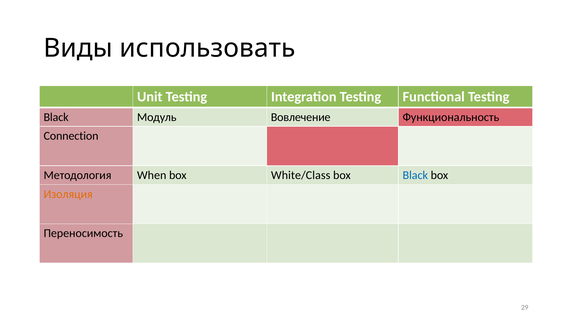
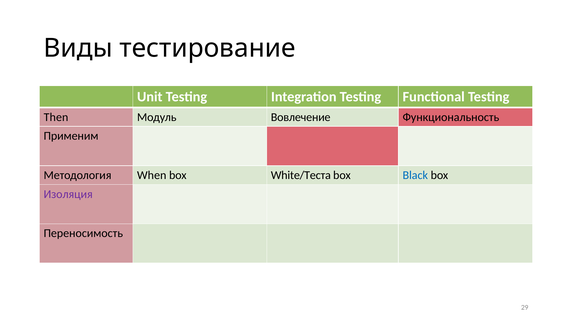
использовать: использовать -> тестирование (208, 48)
Black: Black -> Then (56, 117)
Connection: Connection -> Применим (71, 136)
White/Class: White/Class -> White/Теста (301, 175)
Изоляция colour: orange -> purple (68, 194)
